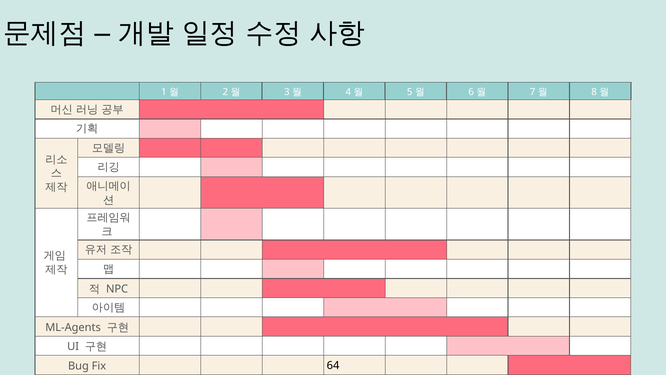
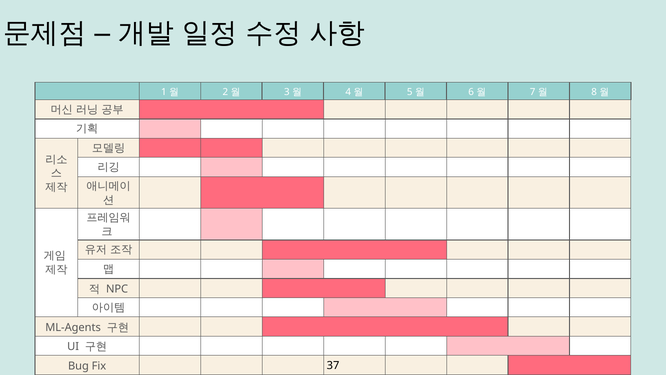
64: 64 -> 37 (333, 365)
